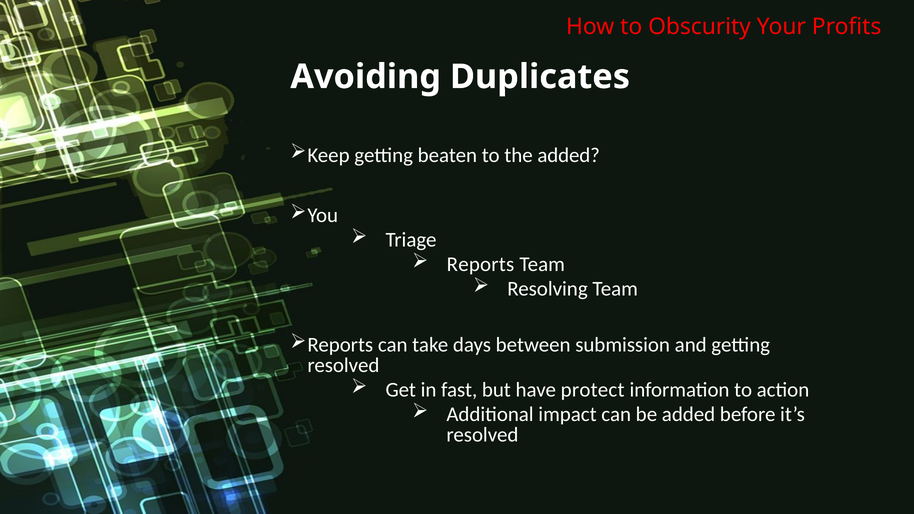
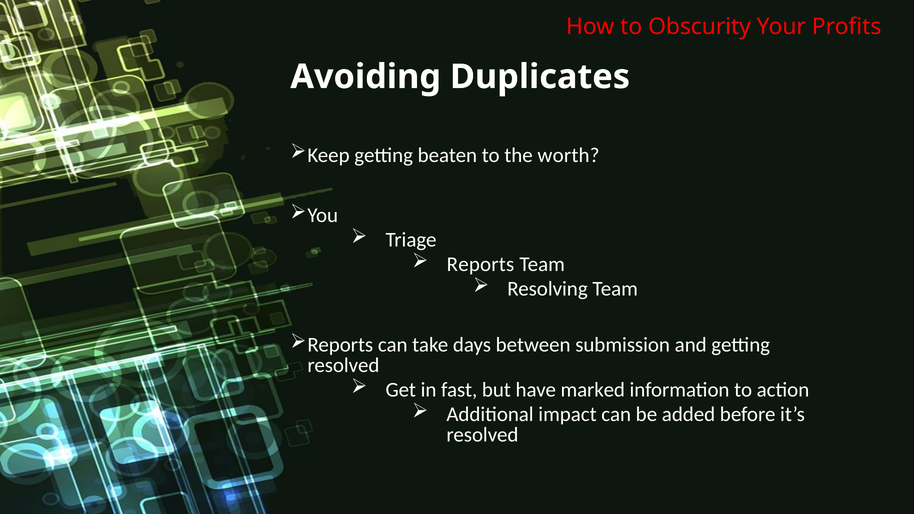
the added: added -> worth (568, 155)
protect: protect -> marked (593, 390)
